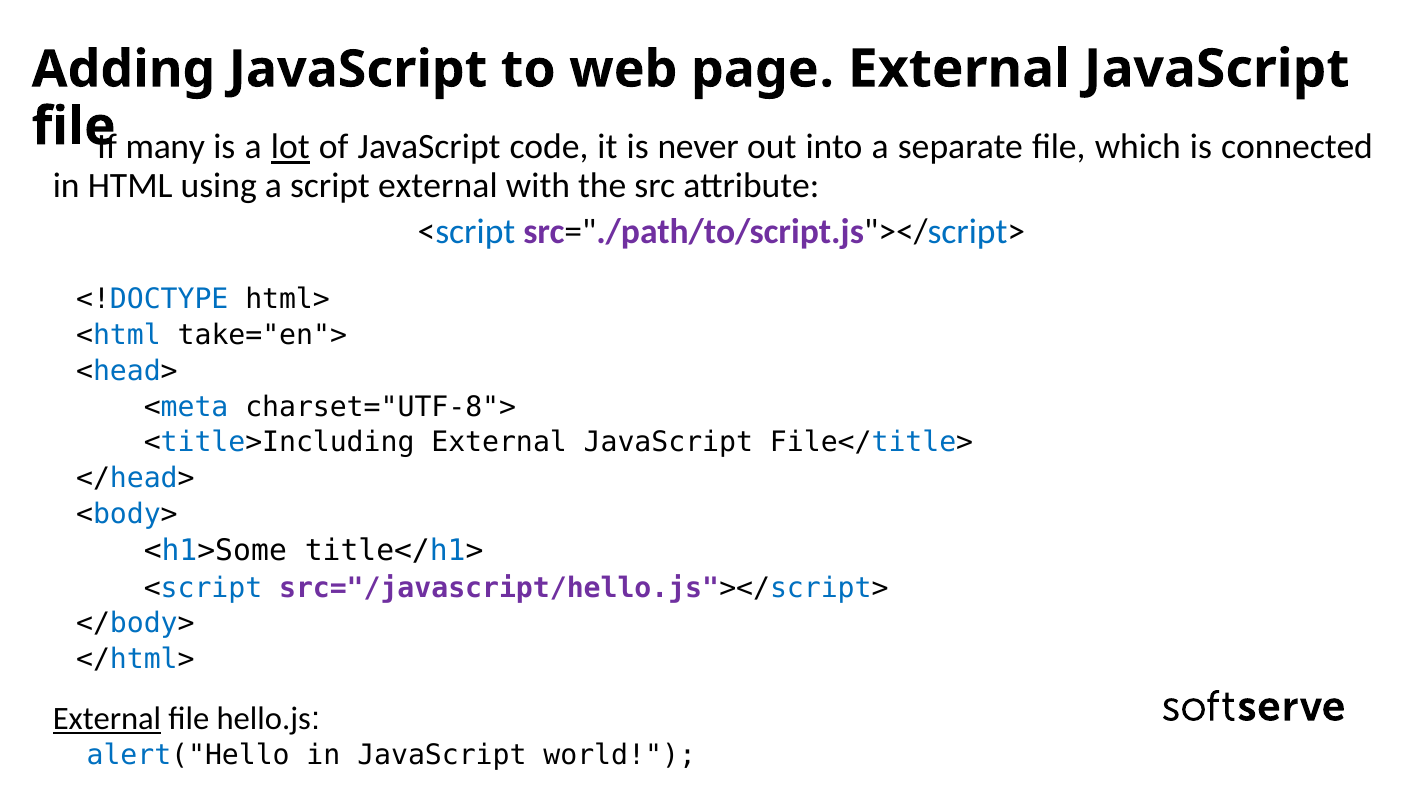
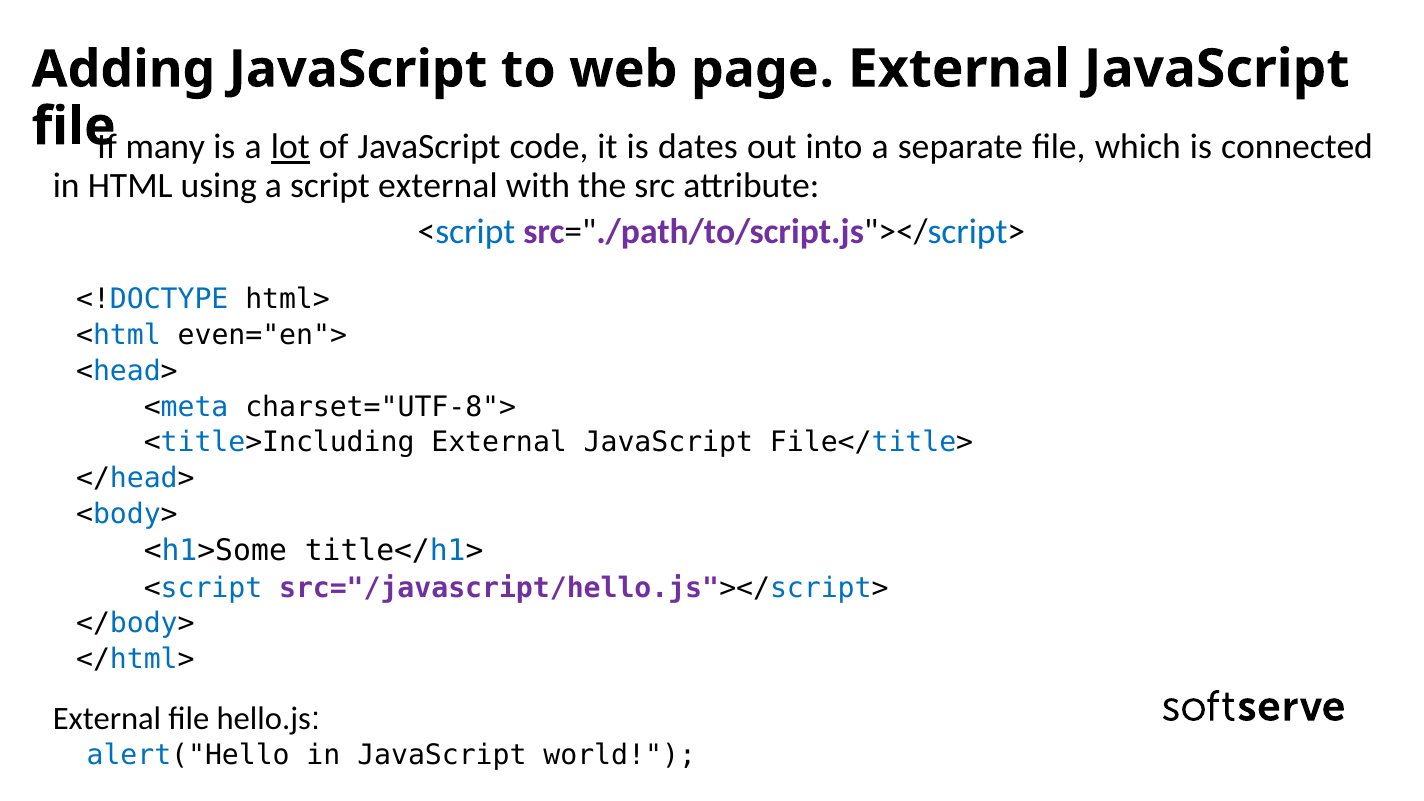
never: never -> dates (698, 147)
take="en">: take="en"> -> even="en"> (262, 335)
External underline: present -> none (107, 719)
